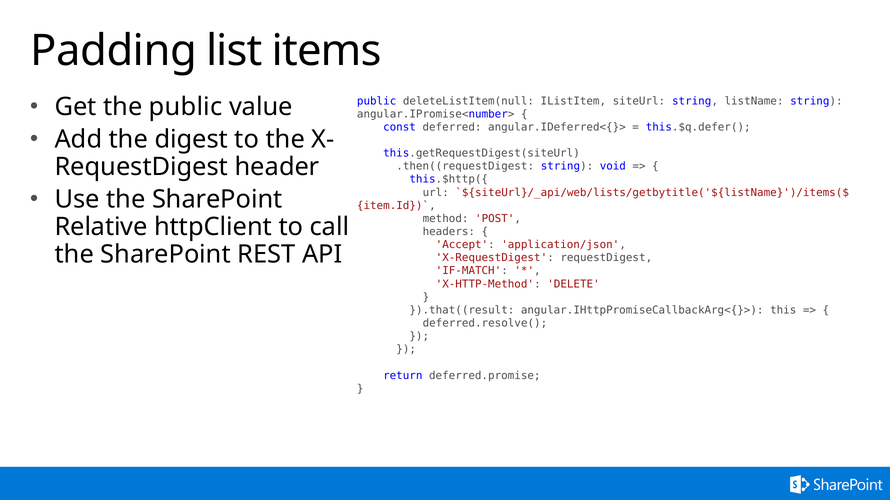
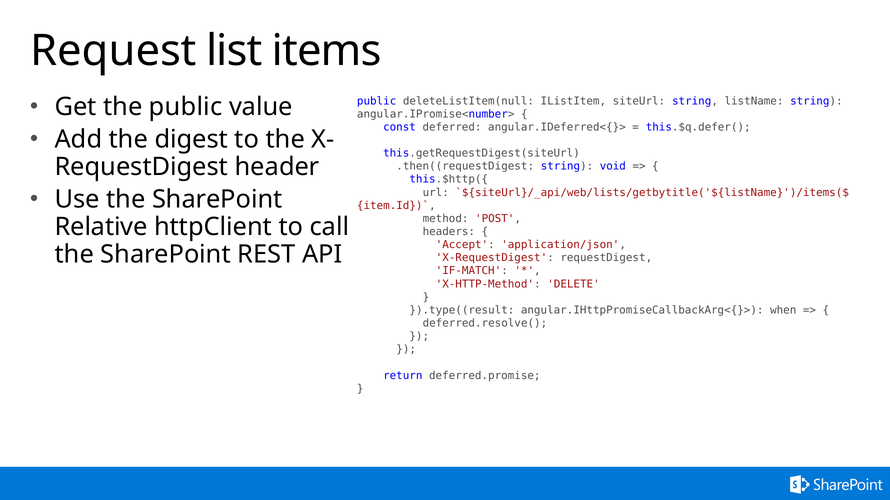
Padding: Padding -> Request (113, 51)
}).that((result: }).that((result -> }).type((result (462, 310)
this: this -> when (783, 310)
